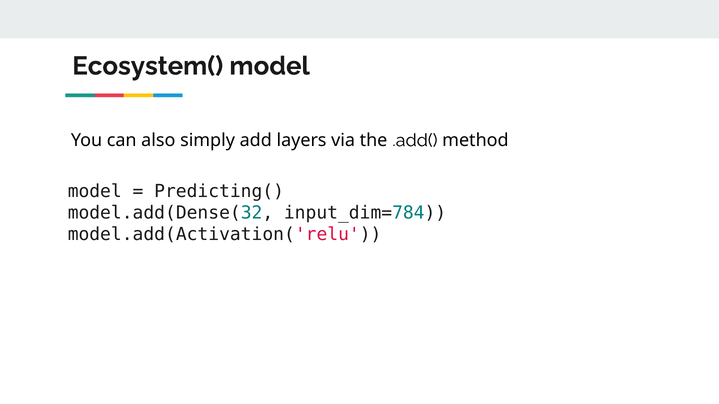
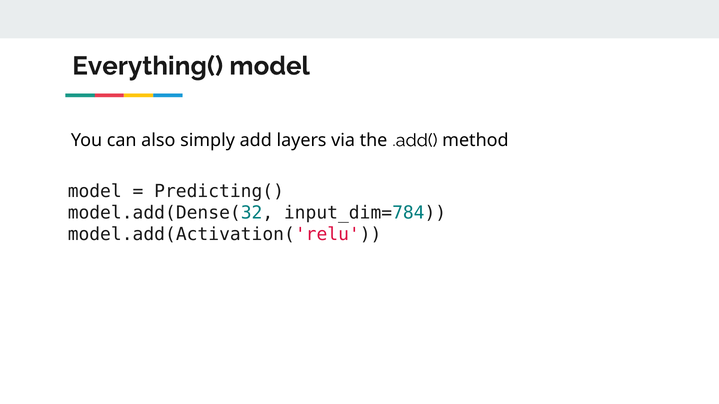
Ecosystem(: Ecosystem( -> Everything( (148, 66)
